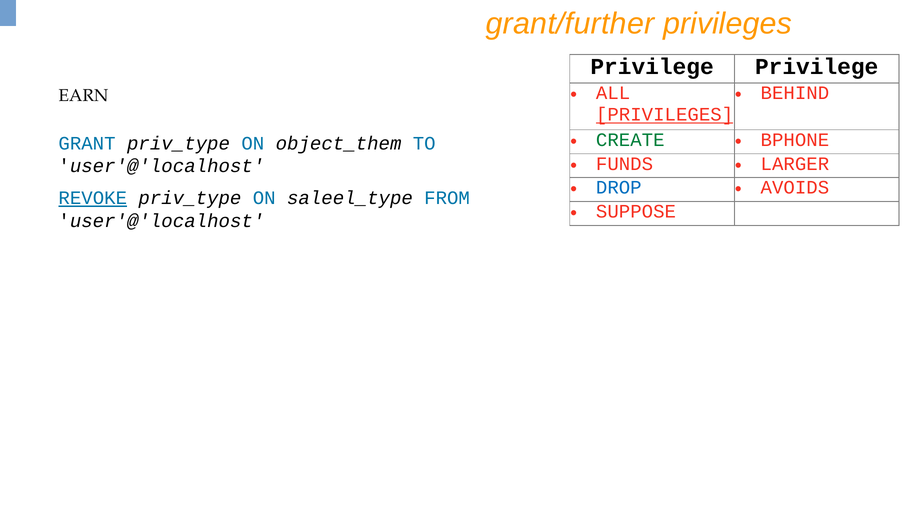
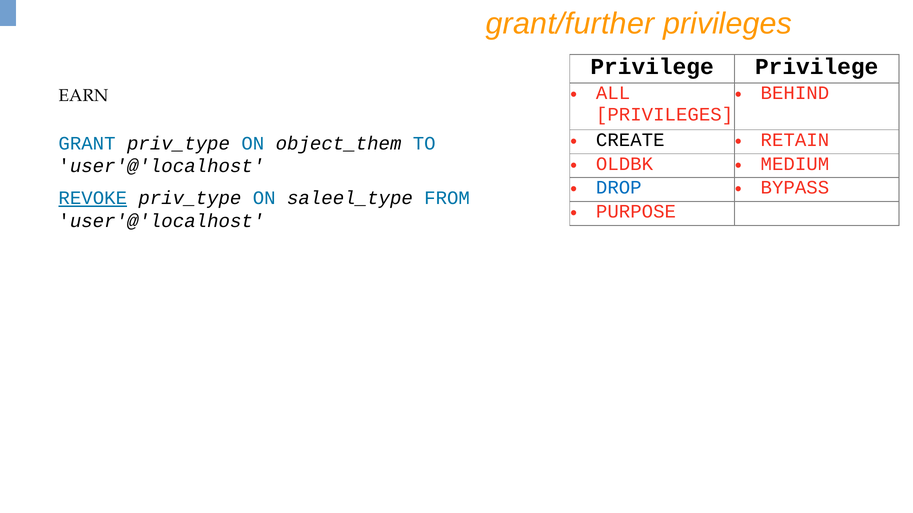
PRIVILEGES underline: present -> none (665, 115)
CREATE colour: green -> black (630, 140)
BPHONE: BPHONE -> RETAIN (795, 140)
FUNDS: FUNDS -> OLDBK (625, 164)
LARGER: LARGER -> MEDIUM (795, 164)
AVOIDS: AVOIDS -> BYPASS (795, 188)
SUPPOSE: SUPPOSE -> PURPOSE (636, 212)
